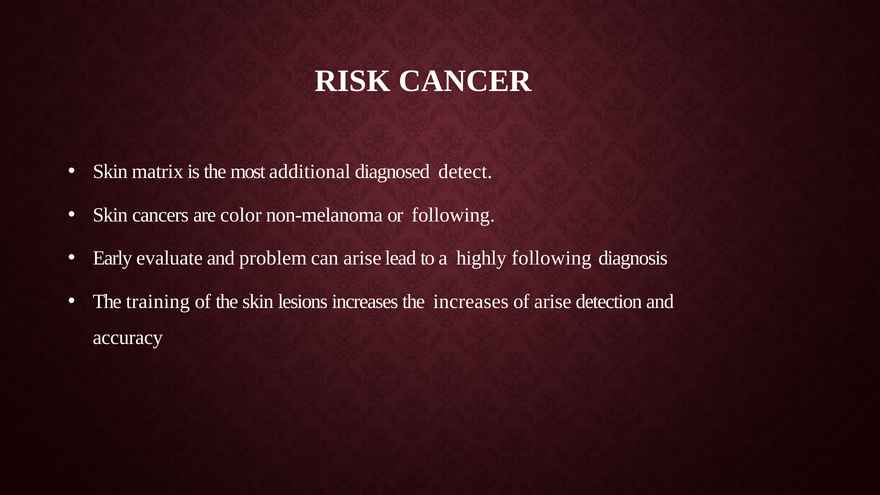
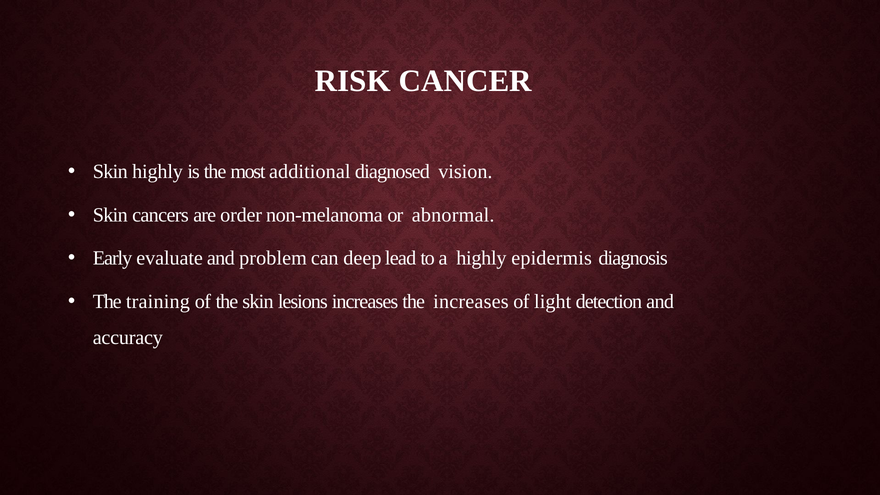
Skin matrix: matrix -> highly (158, 172)
detect: detect -> vision (465, 172)
color: color -> order (241, 215)
or following: following -> abnormal (453, 215)
can arise: arise -> deep (362, 258)
highly following: following -> epidermis (552, 258)
of arise: arise -> light (553, 302)
